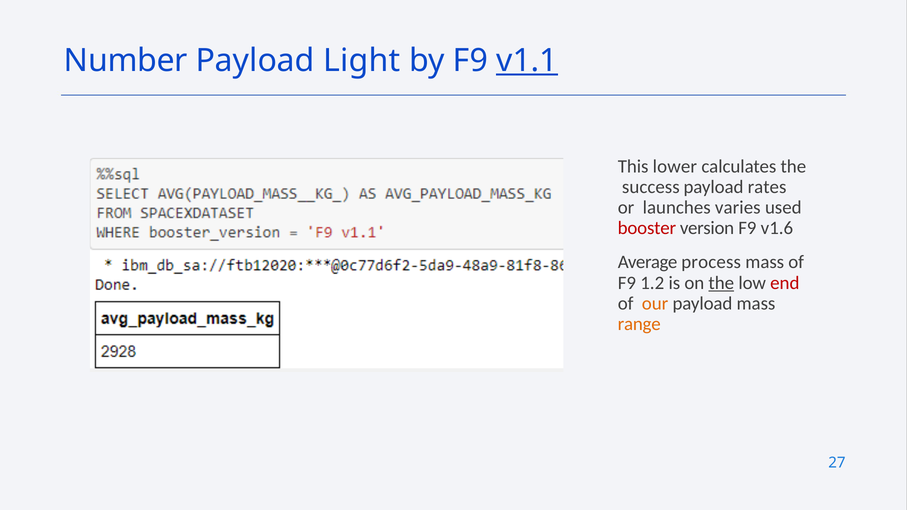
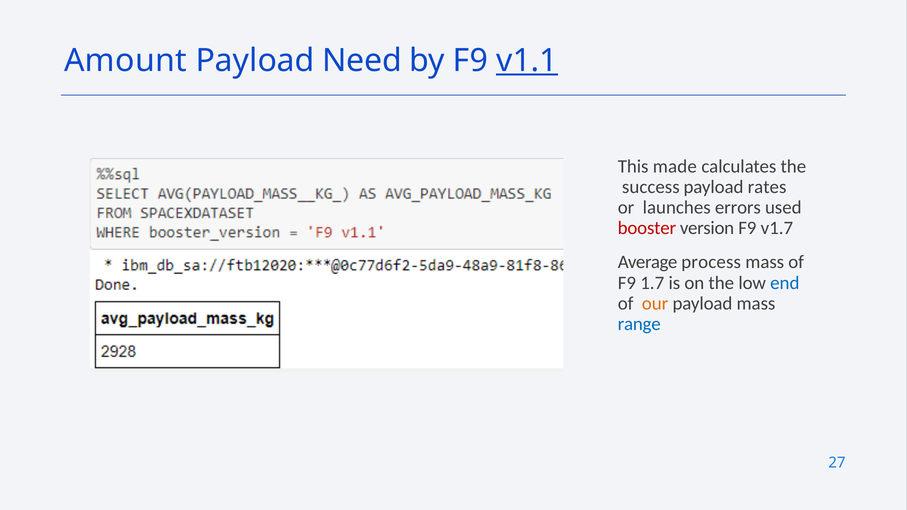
Number: Number -> Amount (126, 61)
Light: Light -> Need (362, 61)
lower: lower -> made (675, 166)
varies: varies -> errors (738, 208)
v1.6: v1.6 -> v1.7 (777, 228)
1.2: 1.2 -> 1.7 (652, 283)
the underline: present -> none (721, 283)
end colour: red -> blue (785, 283)
range colour: orange -> blue (639, 324)
